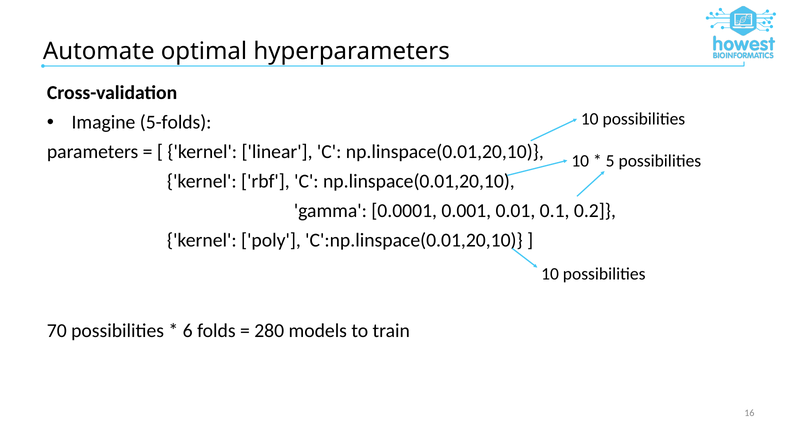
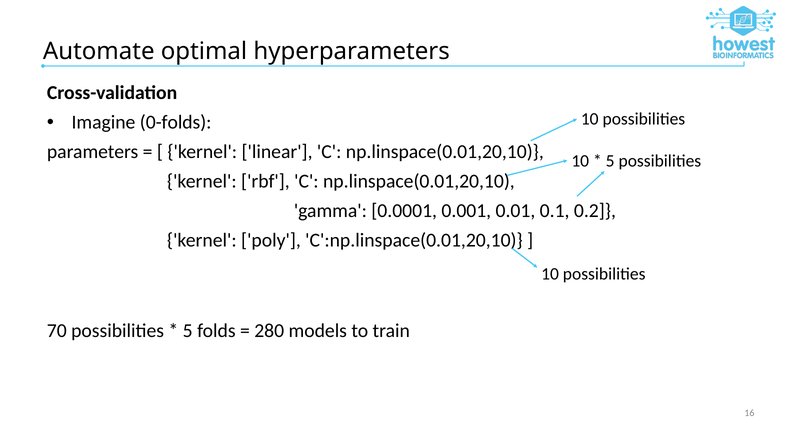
5-folds: 5-folds -> 0-folds (176, 122)
6: 6 -> 5 (188, 330)
